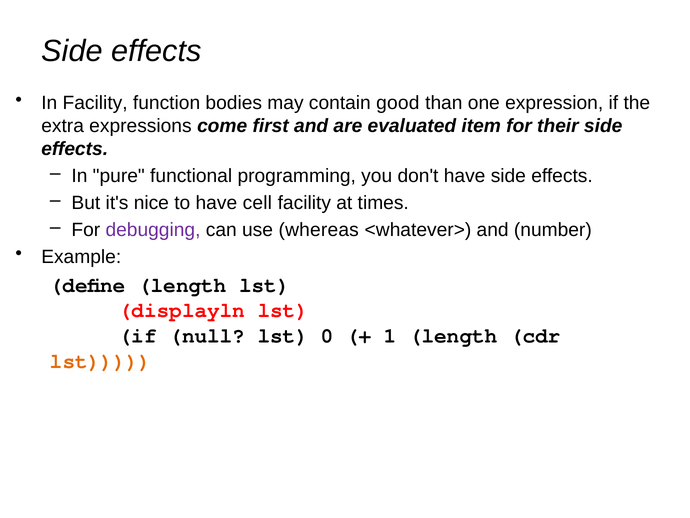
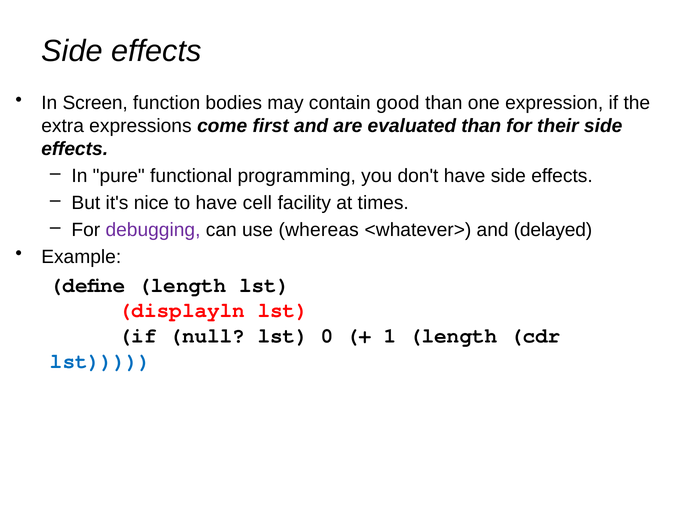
In Facility: Facility -> Screen (95, 103)
evaluated item: item -> than (481, 126)
number: number -> delayed (553, 230)
lst colour: orange -> blue (100, 361)
